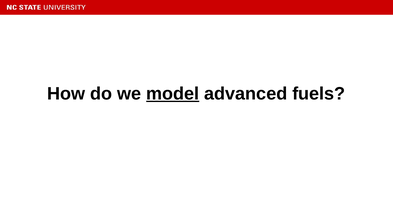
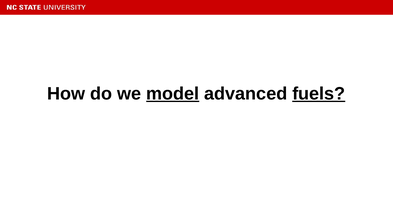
fuels underline: none -> present (319, 94)
